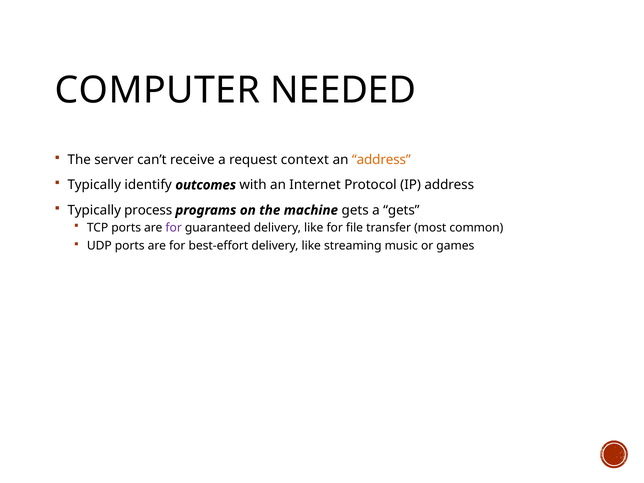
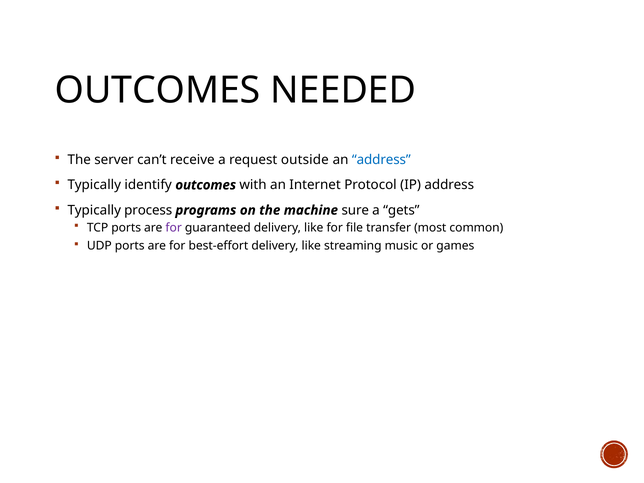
COMPUTER: COMPUTER -> OUTCOMES (158, 91)
context: context -> outside (305, 160)
address colour: orange -> blue (381, 160)
machine gets: gets -> sure (355, 210)
